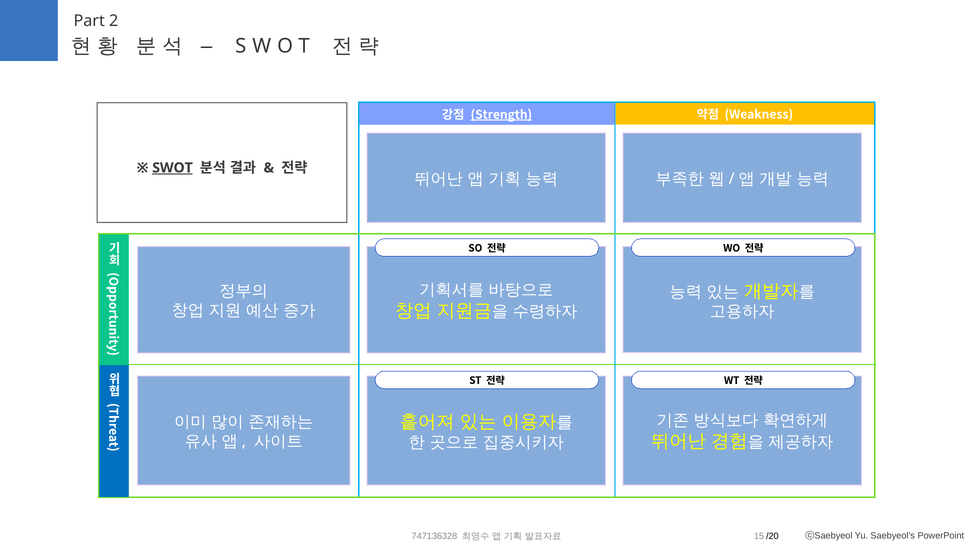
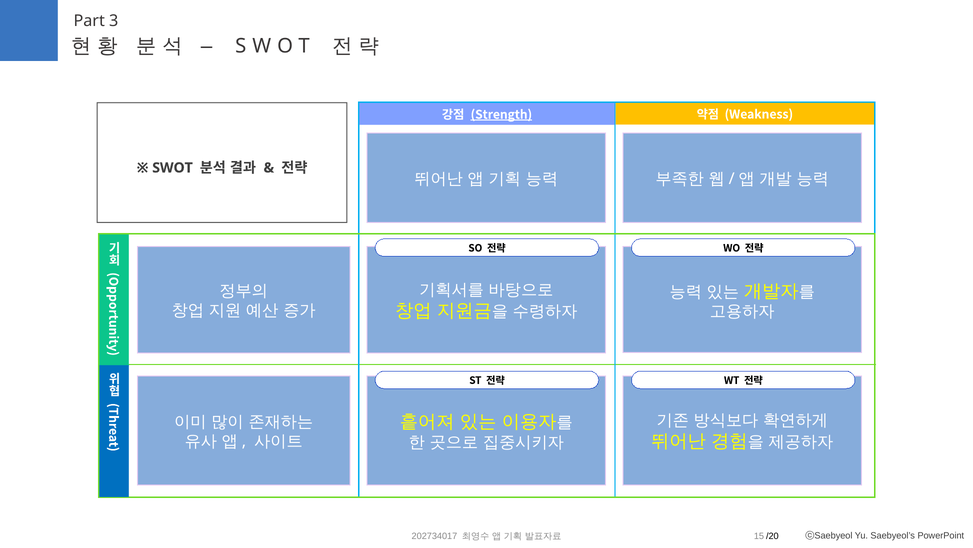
2: 2 -> 3 (114, 21)
SWOT underline: present -> none (172, 168)
747136328: 747136328 -> 202734017 (434, 536)
